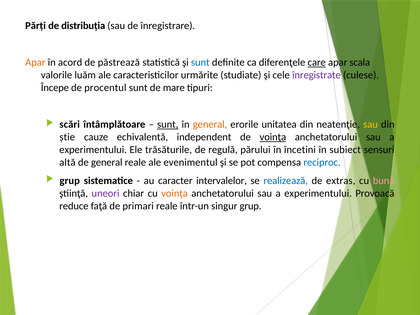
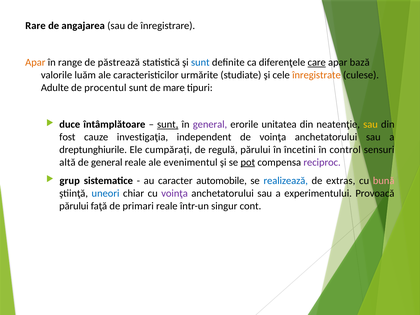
Părți: Părți -> Rare (35, 26)
distribuția: distribuția -> angajarea (83, 26)
acord: acord -> range (70, 62)
scala: scala -> bază (360, 62)
înregistrate colour: purple -> orange (316, 75)
Începe: Începe -> Adulte (55, 88)
scări: scări -> duce (70, 124)
general colour: orange -> purple (210, 124)
știe: știe -> fost (67, 137)
echivalentă: echivalentă -> investigaţia (142, 137)
voinţa underline: present -> none (273, 137)
experimentului: experimentului -> dreptunghiurile (93, 150)
trăsăturile: trăsăturile -> cumpărați (169, 150)
subiect: subiect -> control (345, 150)
pot underline: none -> present (248, 162)
reciproc colour: blue -> purple (322, 162)
intervalelor: intervalelor -> automobile (222, 181)
uneori colour: purple -> blue (106, 193)
voinţa colour: orange -> purple (175, 193)
reduce: reduce -> părului (74, 206)
singur grup: grup -> cont (251, 206)
